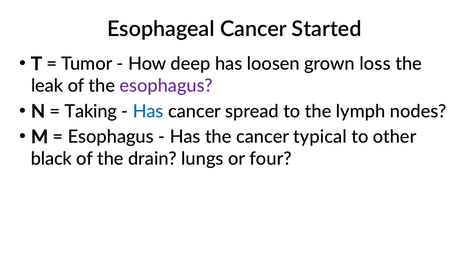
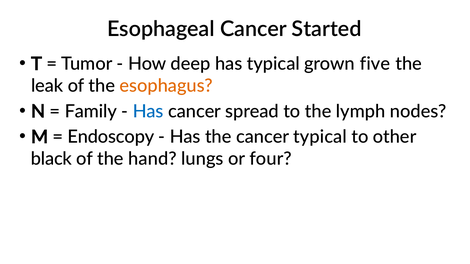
has loosen: loosen -> typical (273, 64)
loss: loss -> five (375, 64)
esophagus colour: purple -> orange (166, 86)
Taking: Taking -> Family (91, 112)
Esophagus: Esophagus -> Endoscopy (111, 137)
drain: drain -> hand (152, 159)
